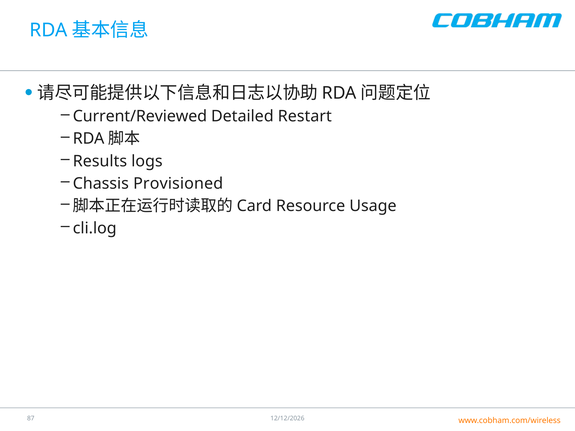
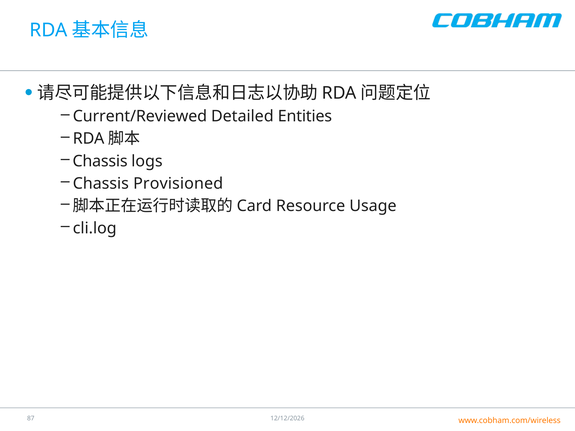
Restart: Restart -> Entities (305, 116)
Results: Results -> Chassis (100, 161)
